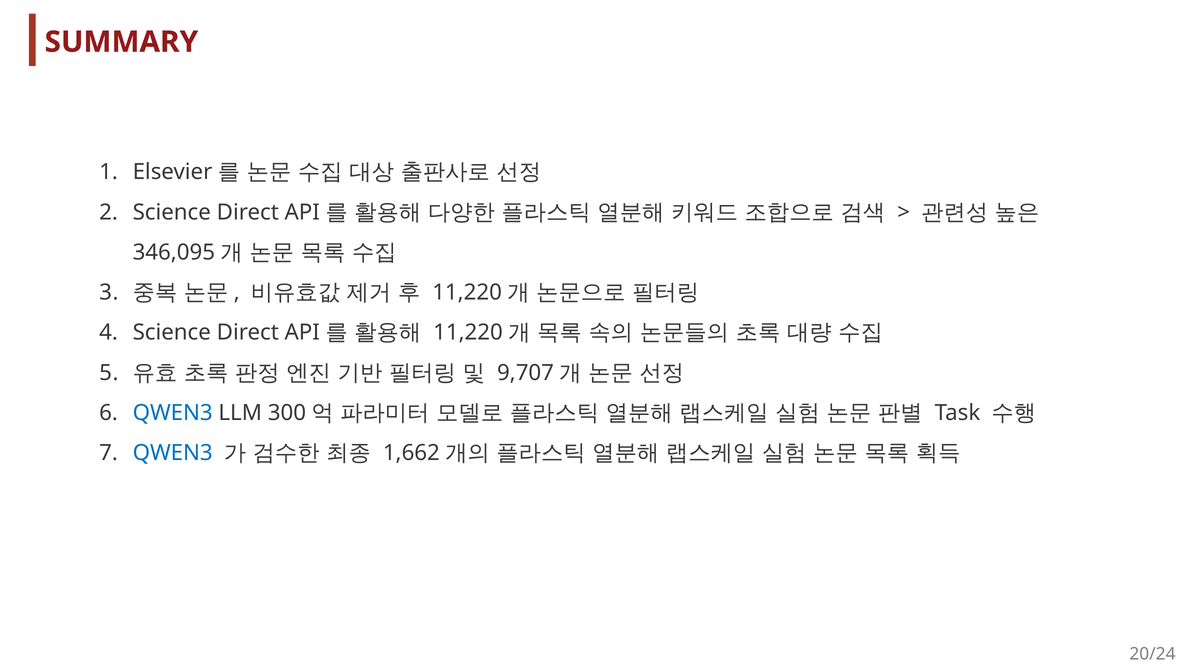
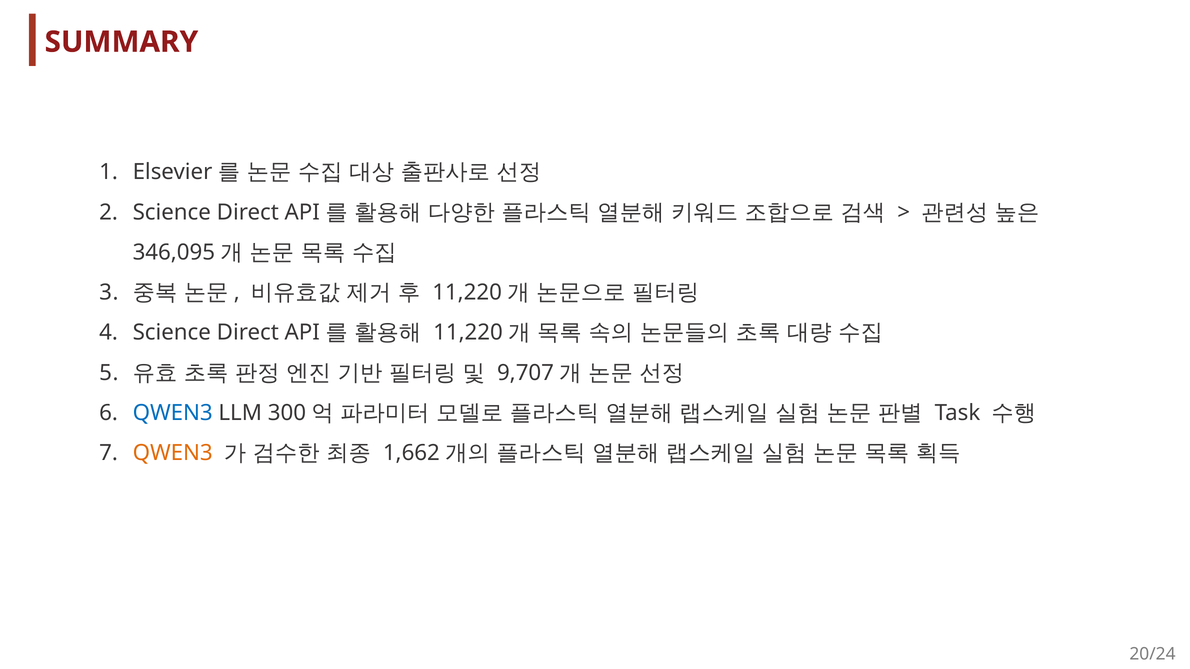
QWEN3 colour: blue -> orange (173, 453)
